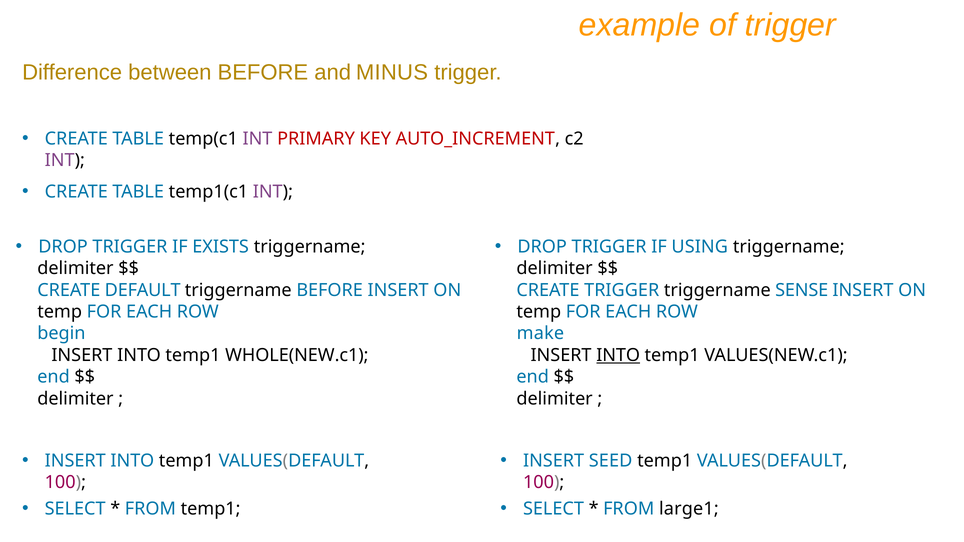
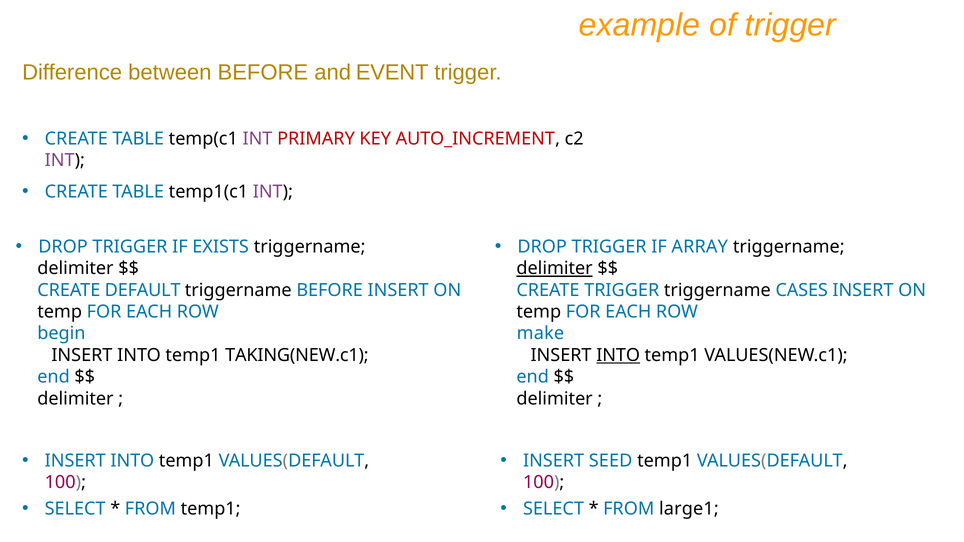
MINUS: MINUS -> EVENT (392, 72)
USING: USING -> ARRAY (700, 247)
delimiter underline: none -> present (555, 269)
SENSE: SENSE -> CASES (802, 290)
WHOLE(NEW.c1: WHOLE(NEW.c1 -> TAKING(NEW.c1 (297, 355)
